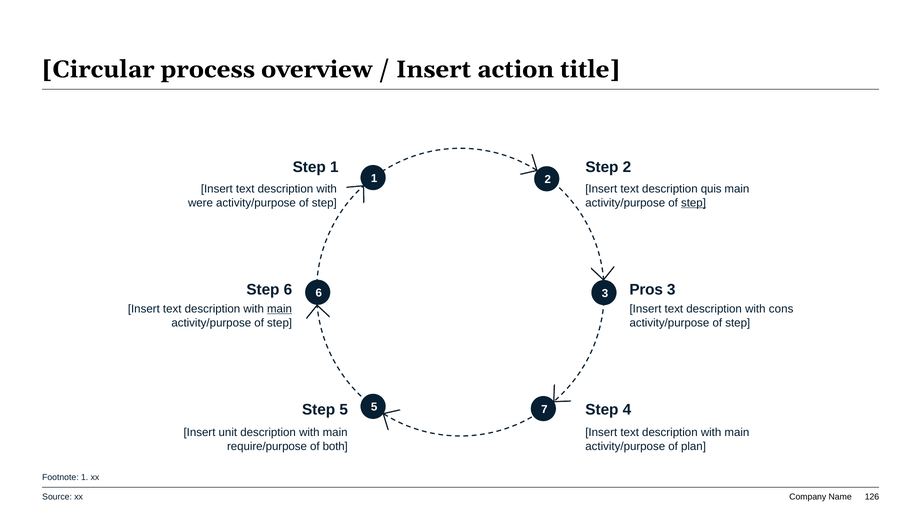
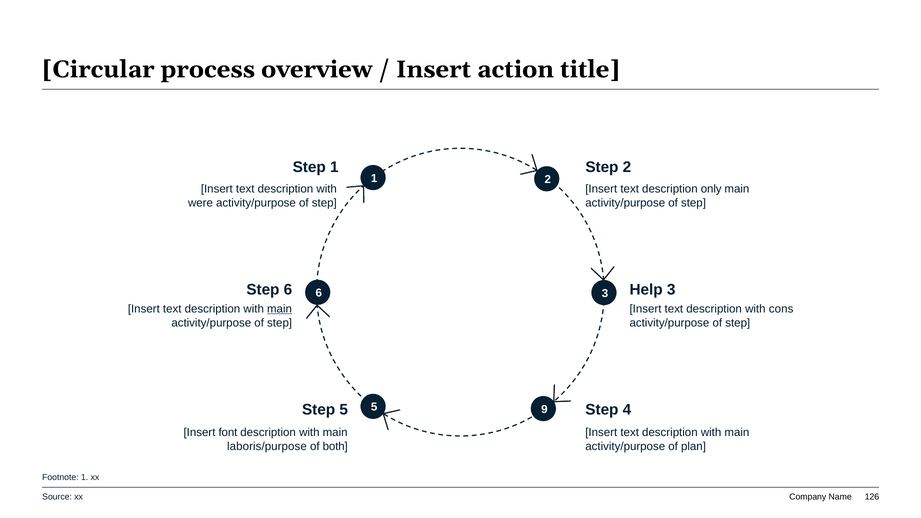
quis: quis -> only (711, 189)
step underline: present -> none (693, 203)
Pros: Pros -> Help (646, 290)
7: 7 -> 9 (544, 409)
unit: unit -> font (228, 433)
require/purpose: require/purpose -> laboris/purpose (267, 446)
